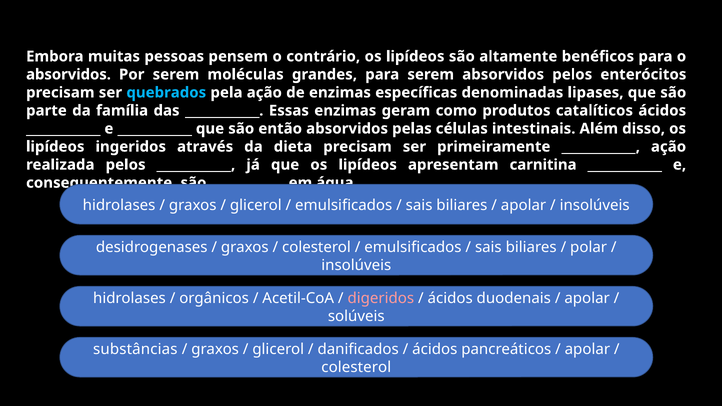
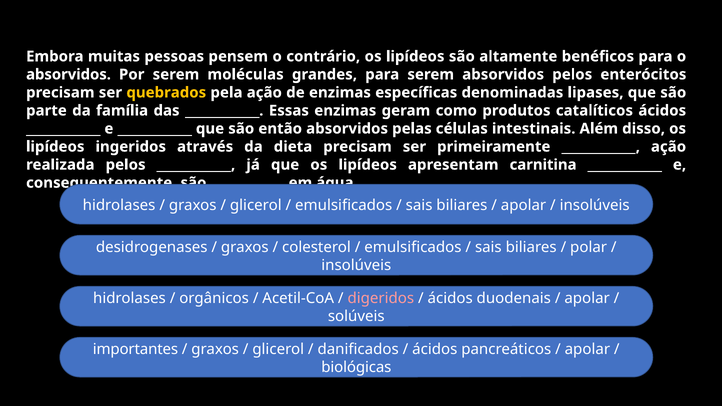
quebrados colour: light blue -> yellow (166, 93)
substâncias: substâncias -> importantes (135, 349)
colesterol: colesterol -> biológicas (356, 367)
